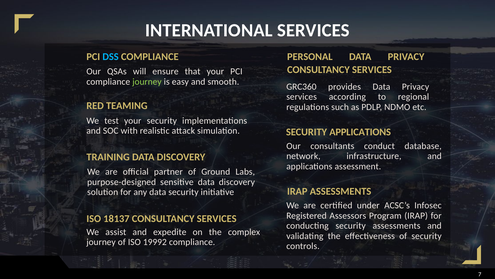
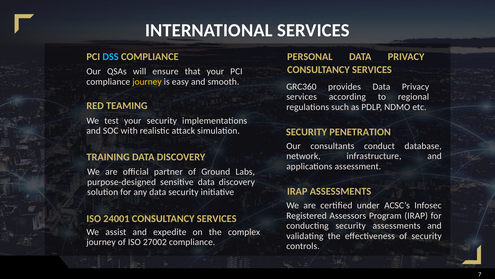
journey colour: light green -> yellow (147, 82)
SECURITY APPLICATIONS: APPLICATIONS -> PENETRATION (360, 132)
18137: 18137 -> 24001 (116, 218)
19992: 19992 -> 27002 (155, 242)
